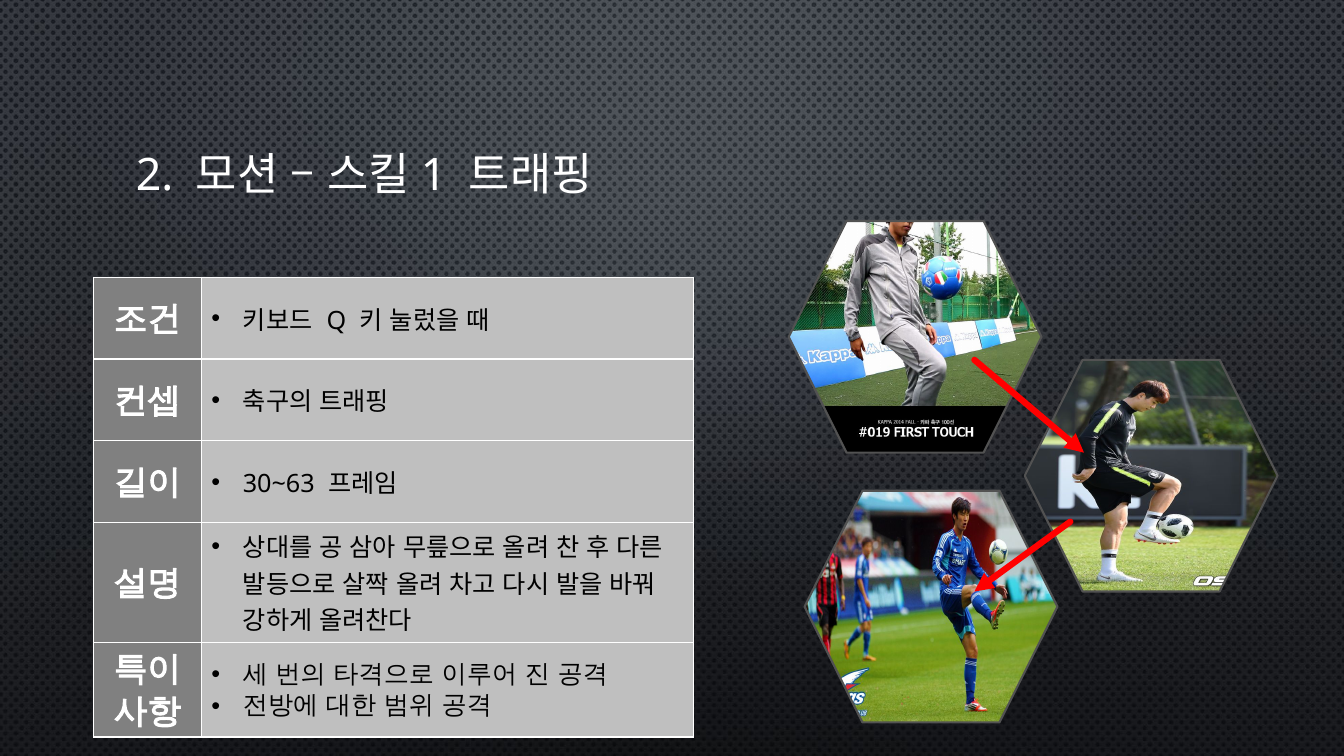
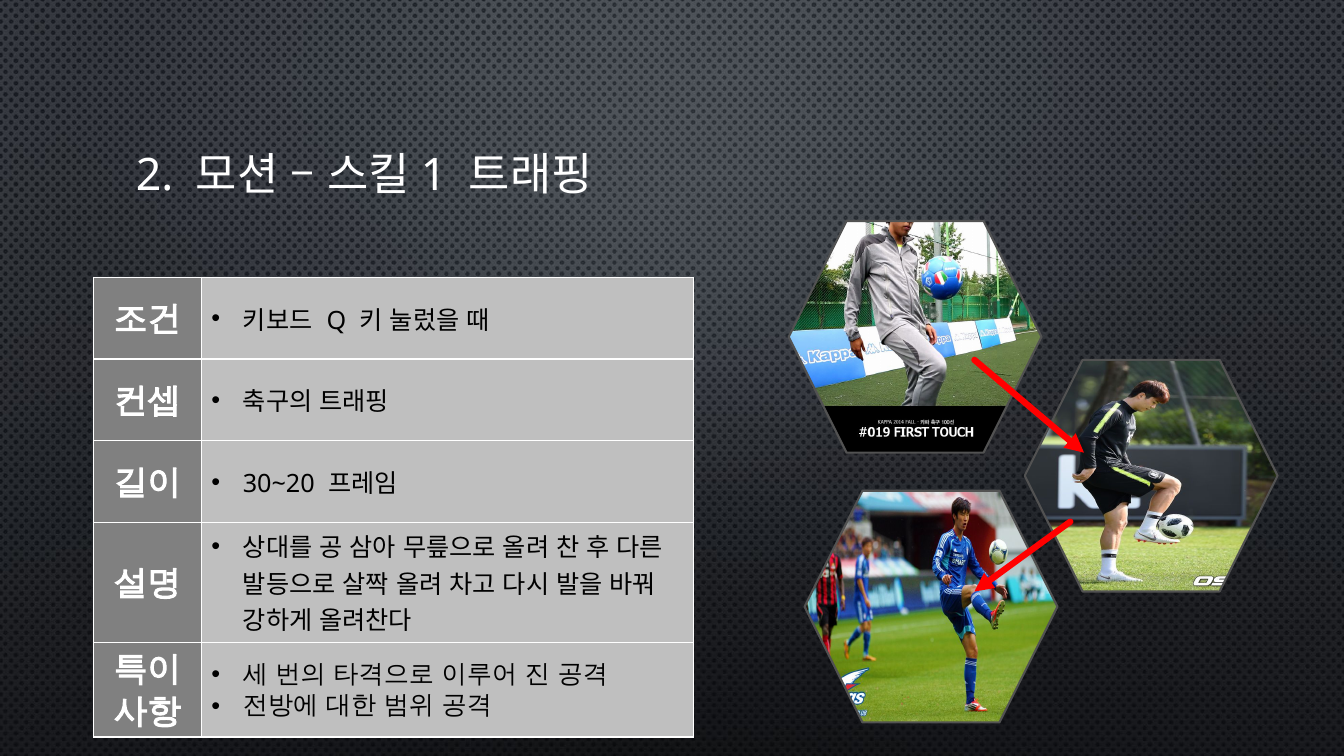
30~63: 30~63 -> 30~20 (279, 484)
